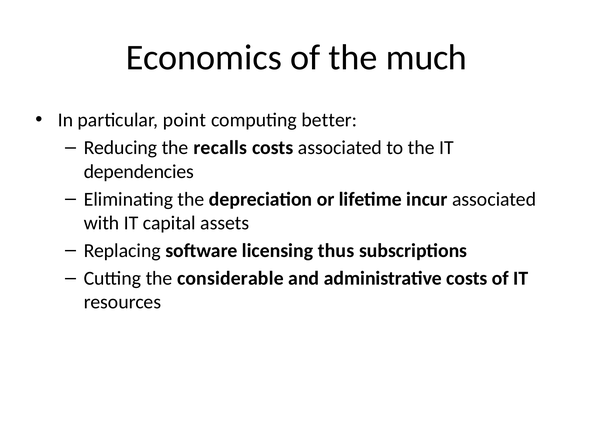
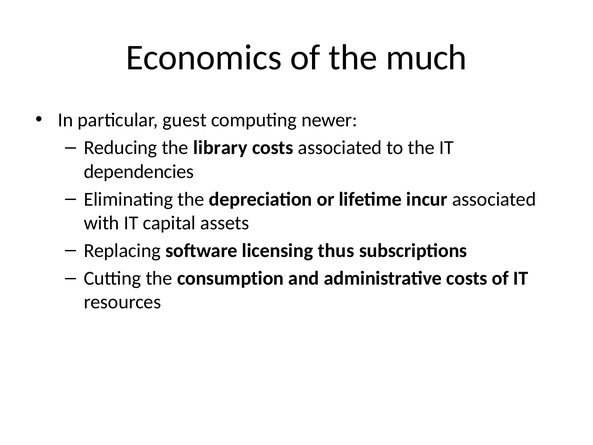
point: point -> guest (185, 120)
better: better -> newer (329, 120)
recalls: recalls -> library (220, 148)
considerable: considerable -> consumption (230, 278)
